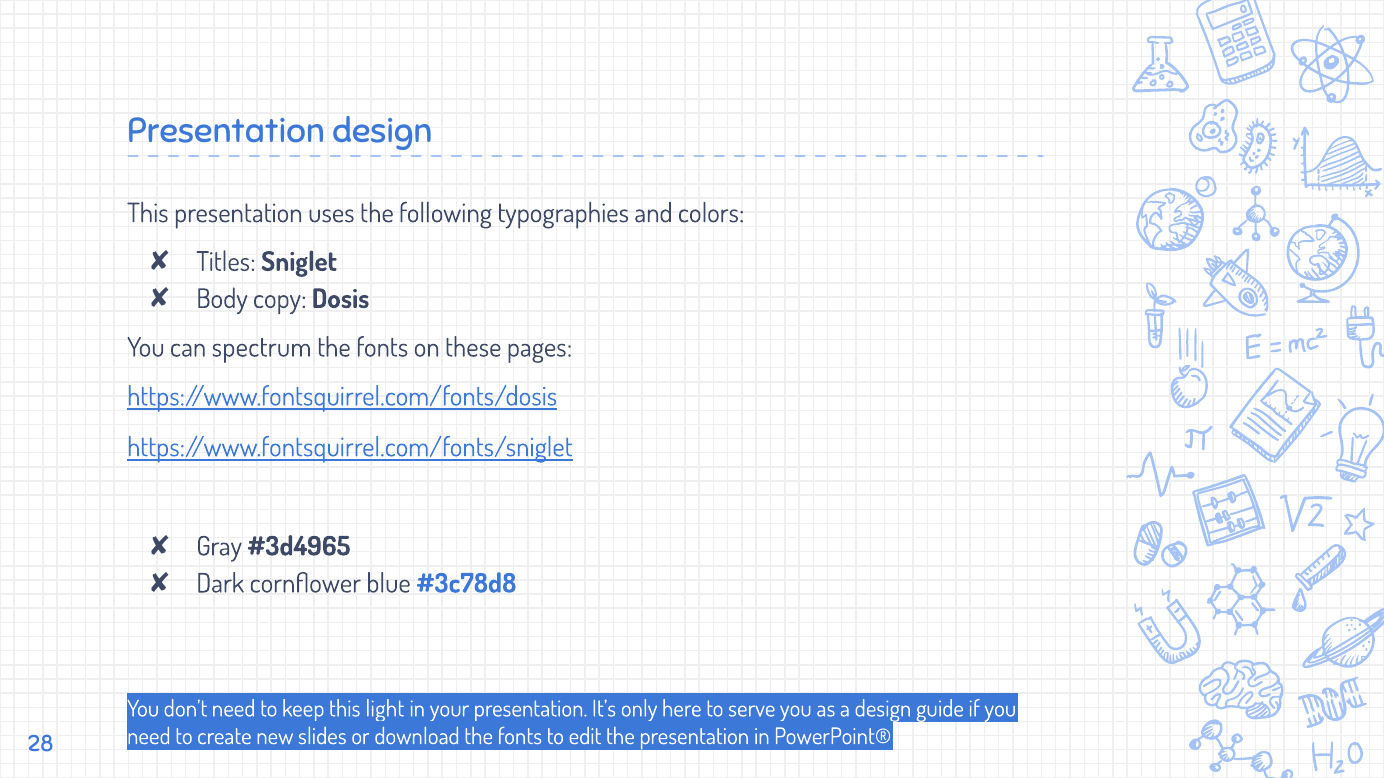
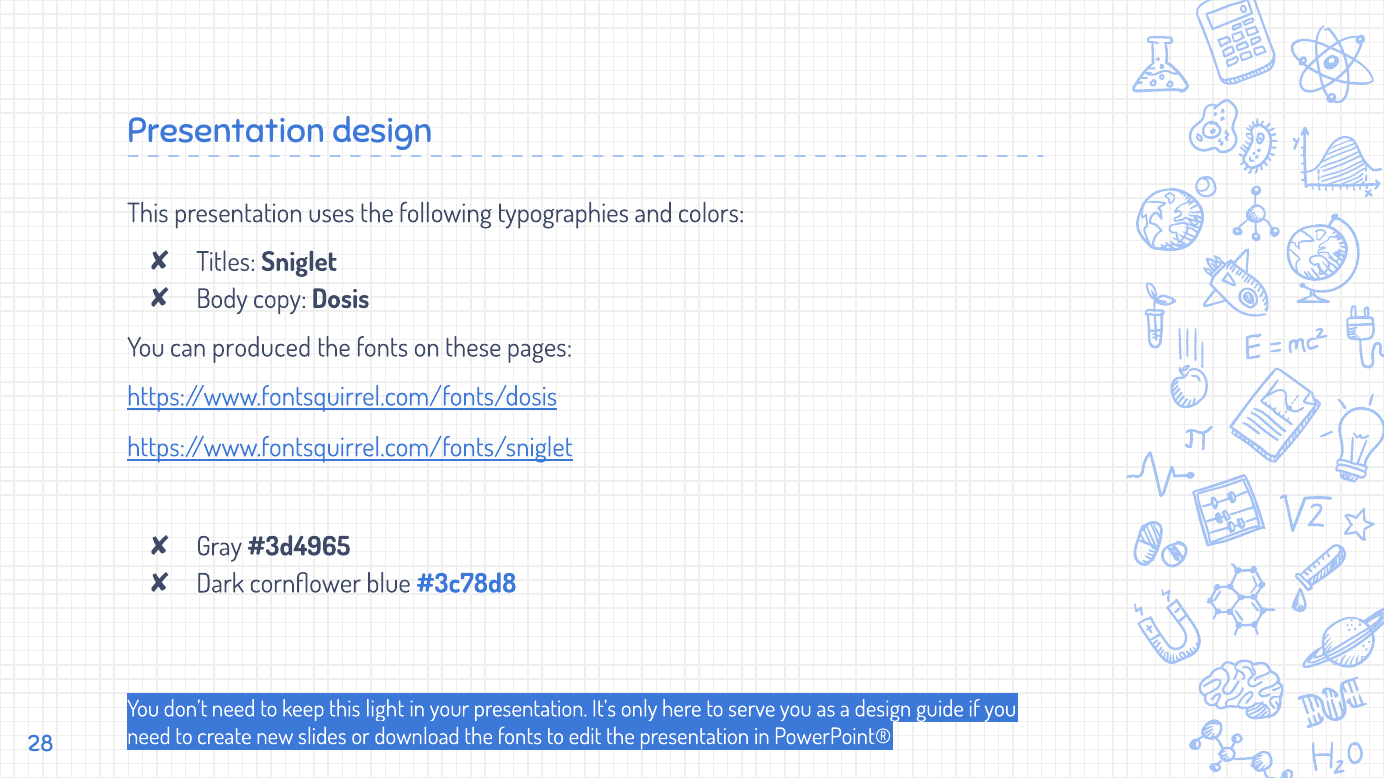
spectrum: spectrum -> produced (262, 348)
